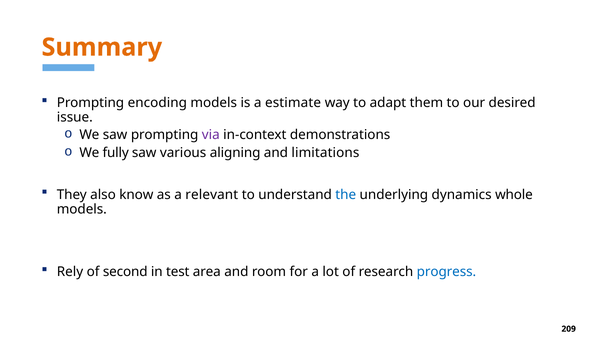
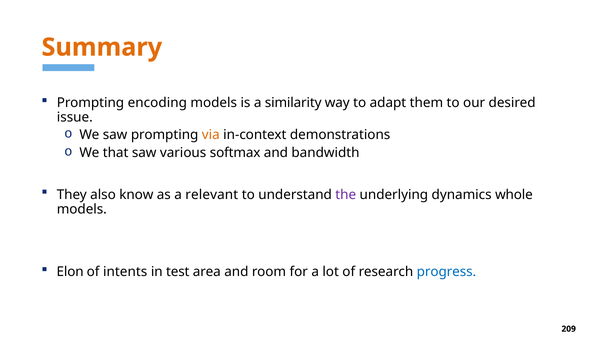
estimate: estimate -> similarity (293, 103)
via colour: purple -> orange (211, 135)
fully: fully -> that (116, 153)
aligning: aligning -> softmax (235, 153)
limitations: limitations -> bandwidth (325, 153)
the colour: blue -> purple (346, 195)
Rely: Rely -> Elon (70, 272)
second: second -> intents (125, 272)
